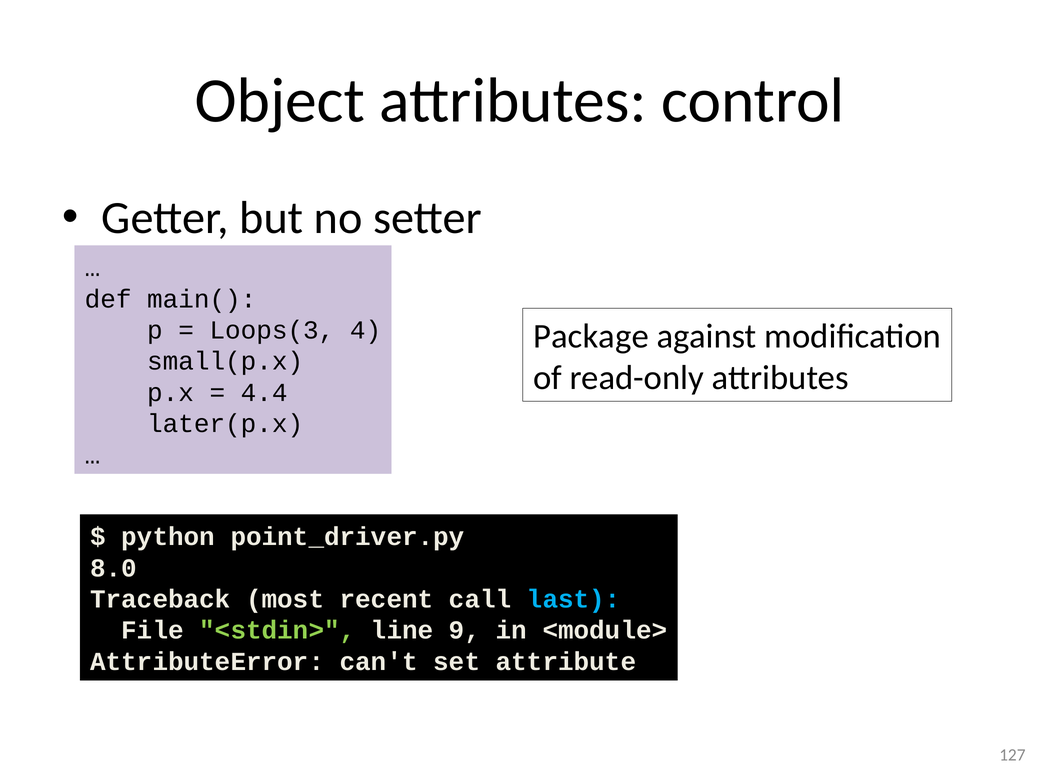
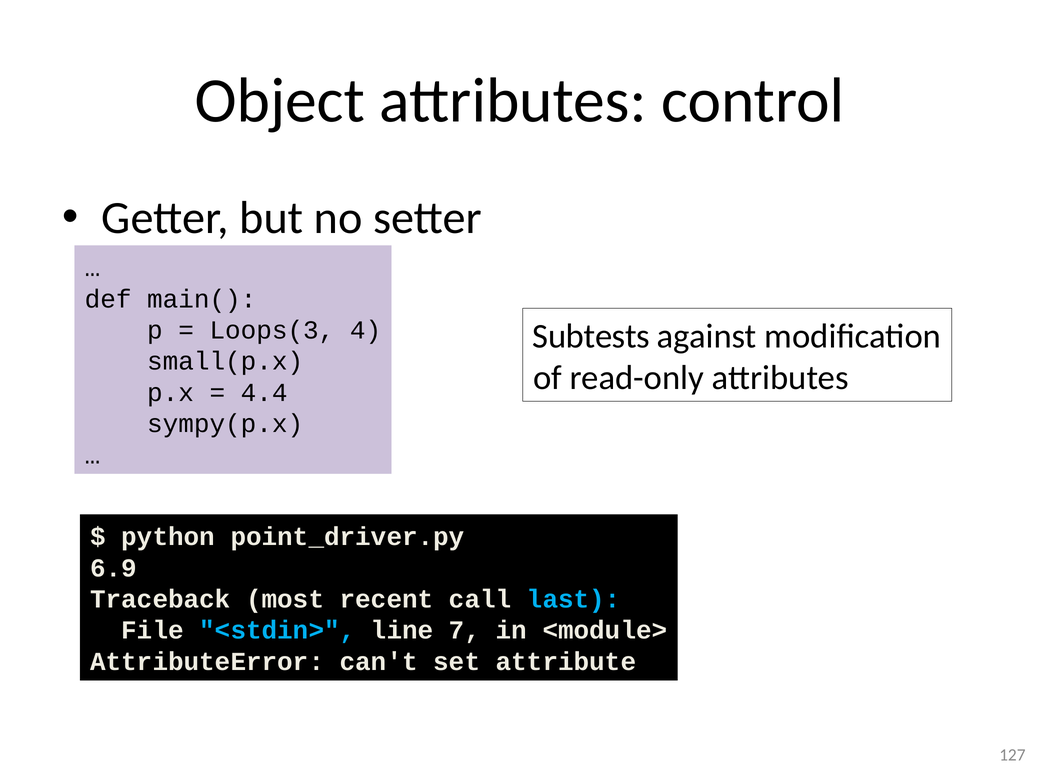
Package: Package -> Subtests (591, 336)
later(p.x: later(p.x -> sympy(p.x (225, 424)
8.0: 8.0 -> 6.9 (114, 568)
<stdin> colour: light green -> light blue (277, 630)
9: 9 -> 7 (465, 630)
